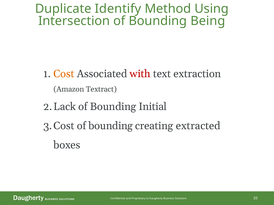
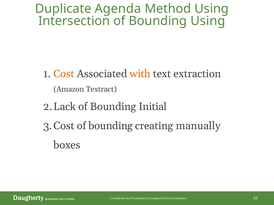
Identify: Identify -> Agenda (118, 9)
Bounding Being: Being -> Using (208, 21)
with colour: red -> orange (140, 74)
extracted: extracted -> manually (198, 126)
